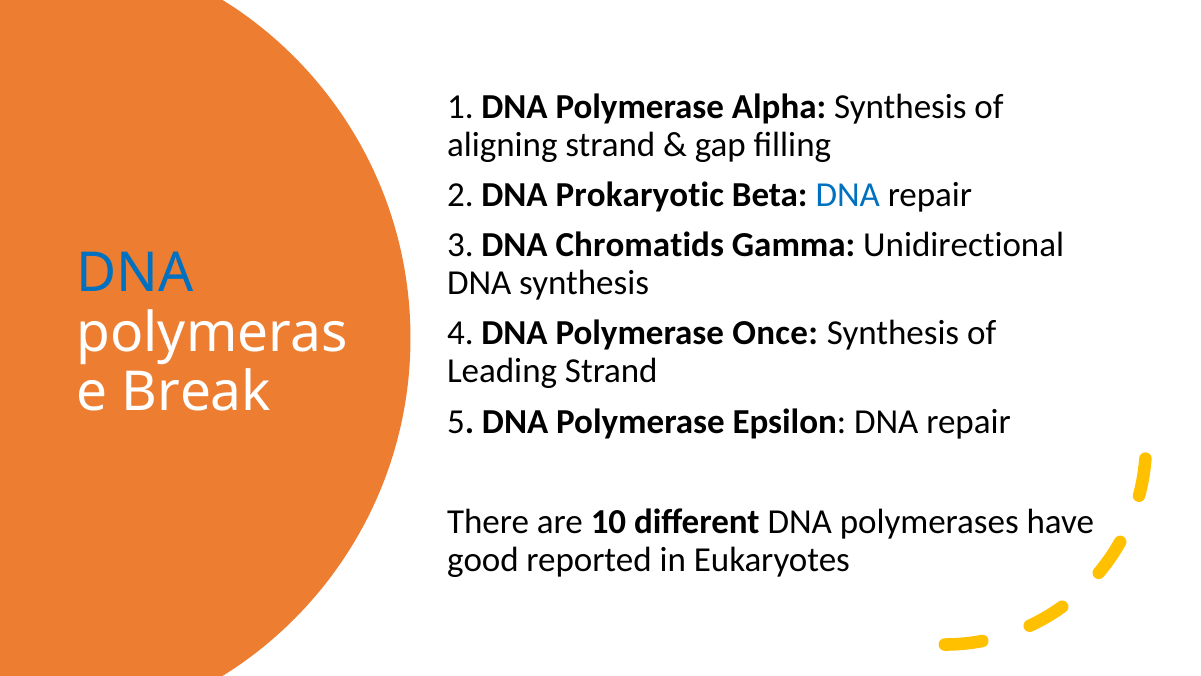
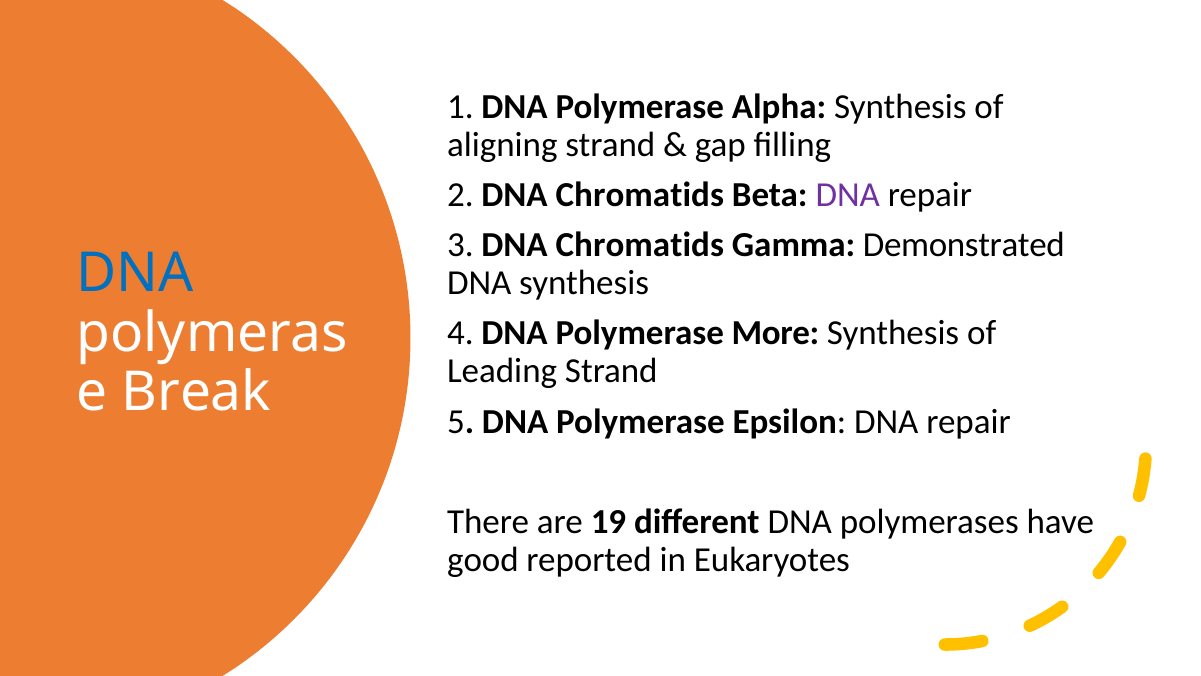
2 DNA Prokaryotic: Prokaryotic -> Chromatids (640, 195)
DNA colour: blue -> purple (848, 195)
Unidirectional: Unidirectional -> Demonstrated (964, 245)
Once: Once -> More (776, 333)
10: 10 -> 19 (608, 522)
